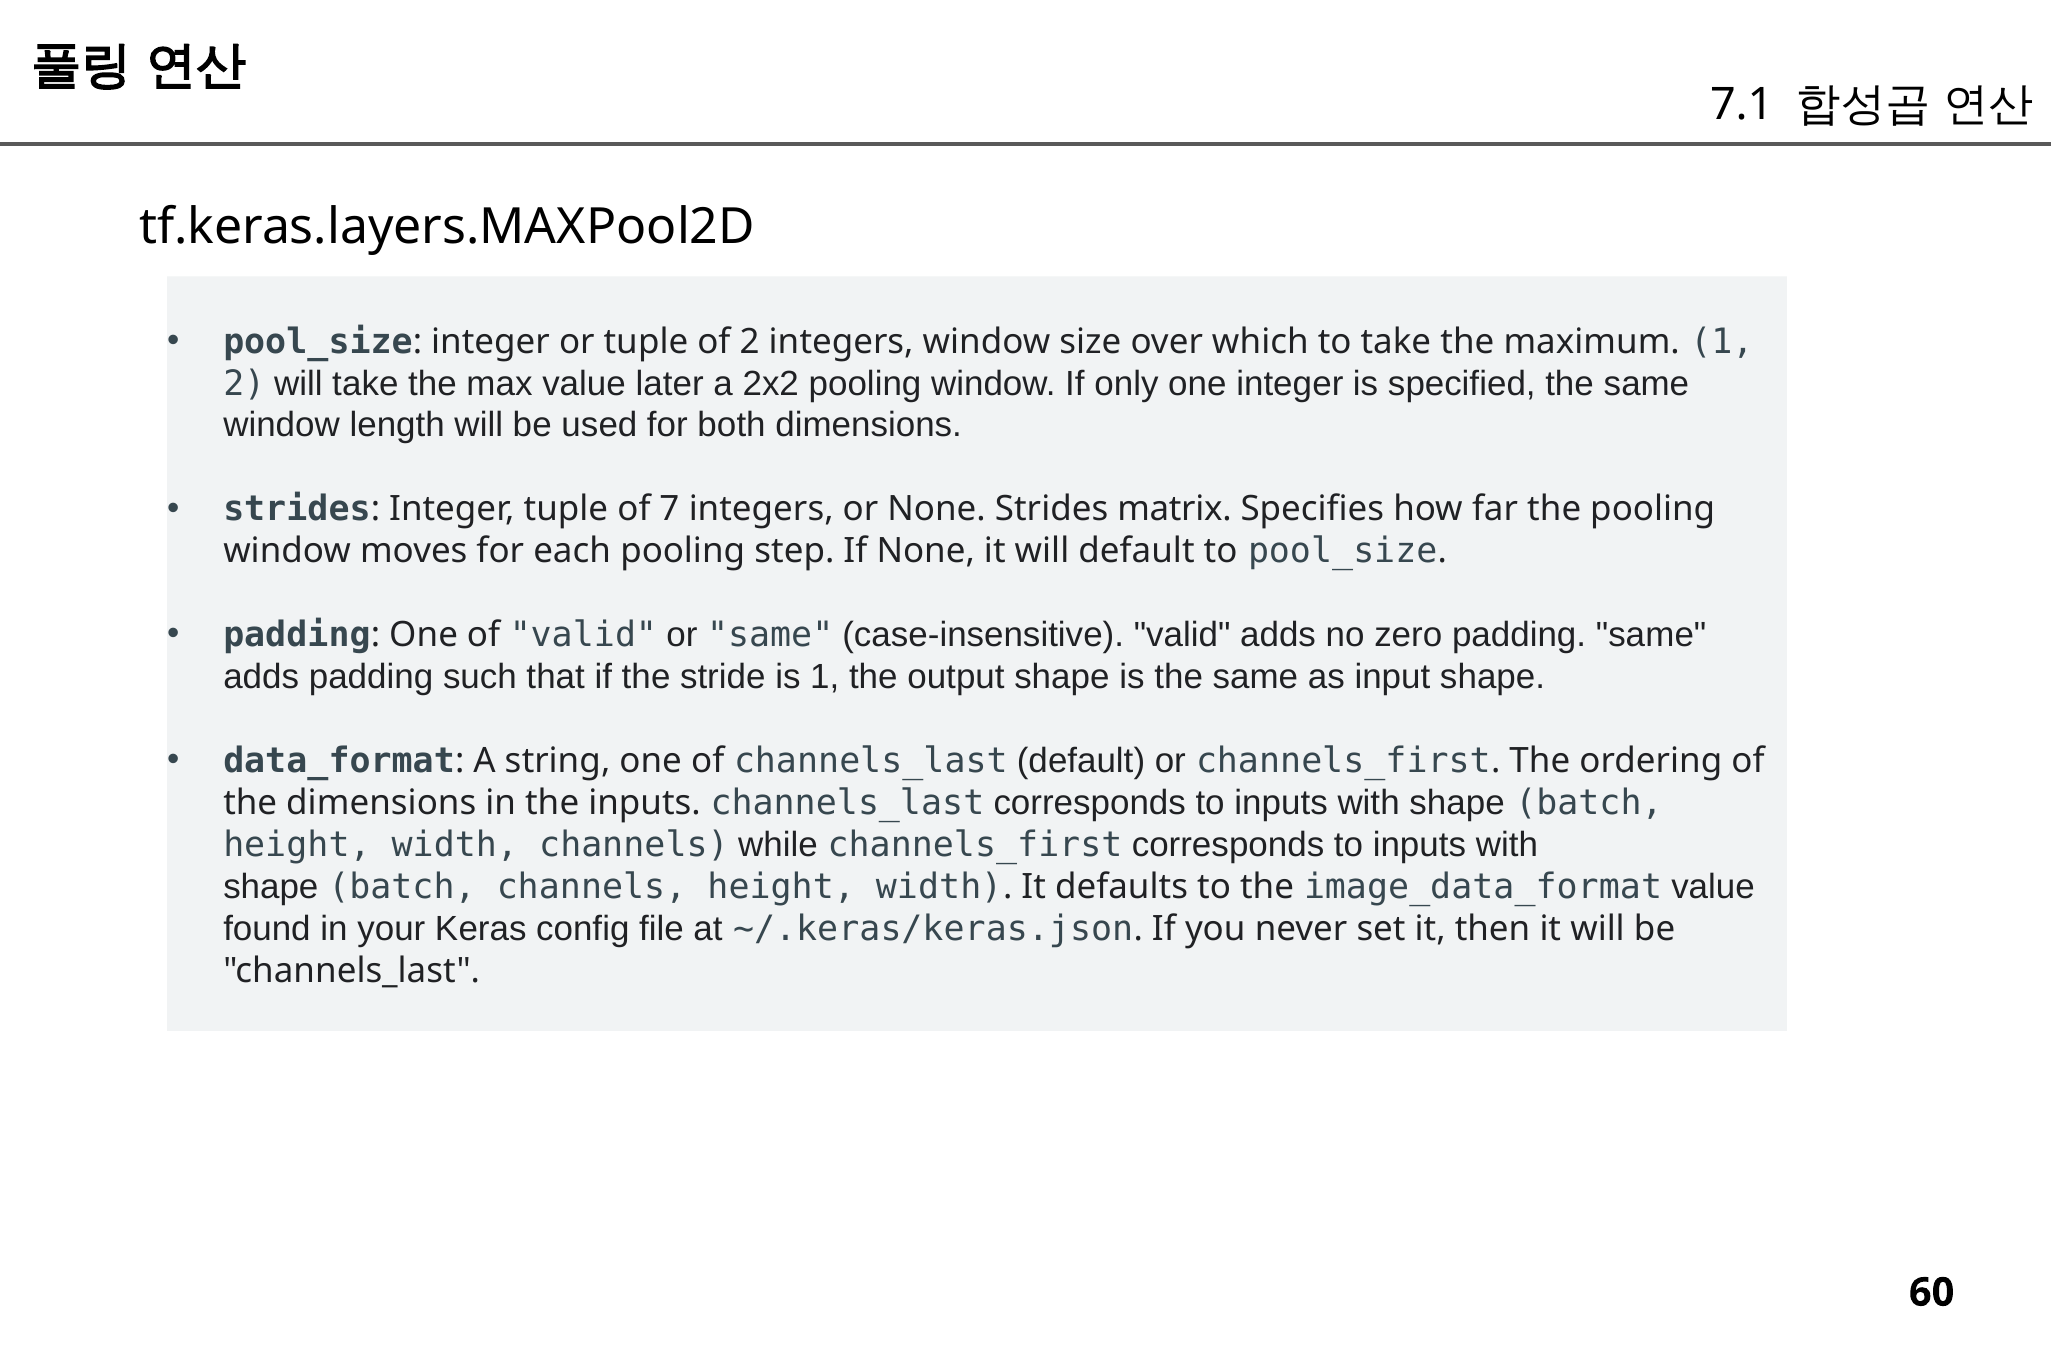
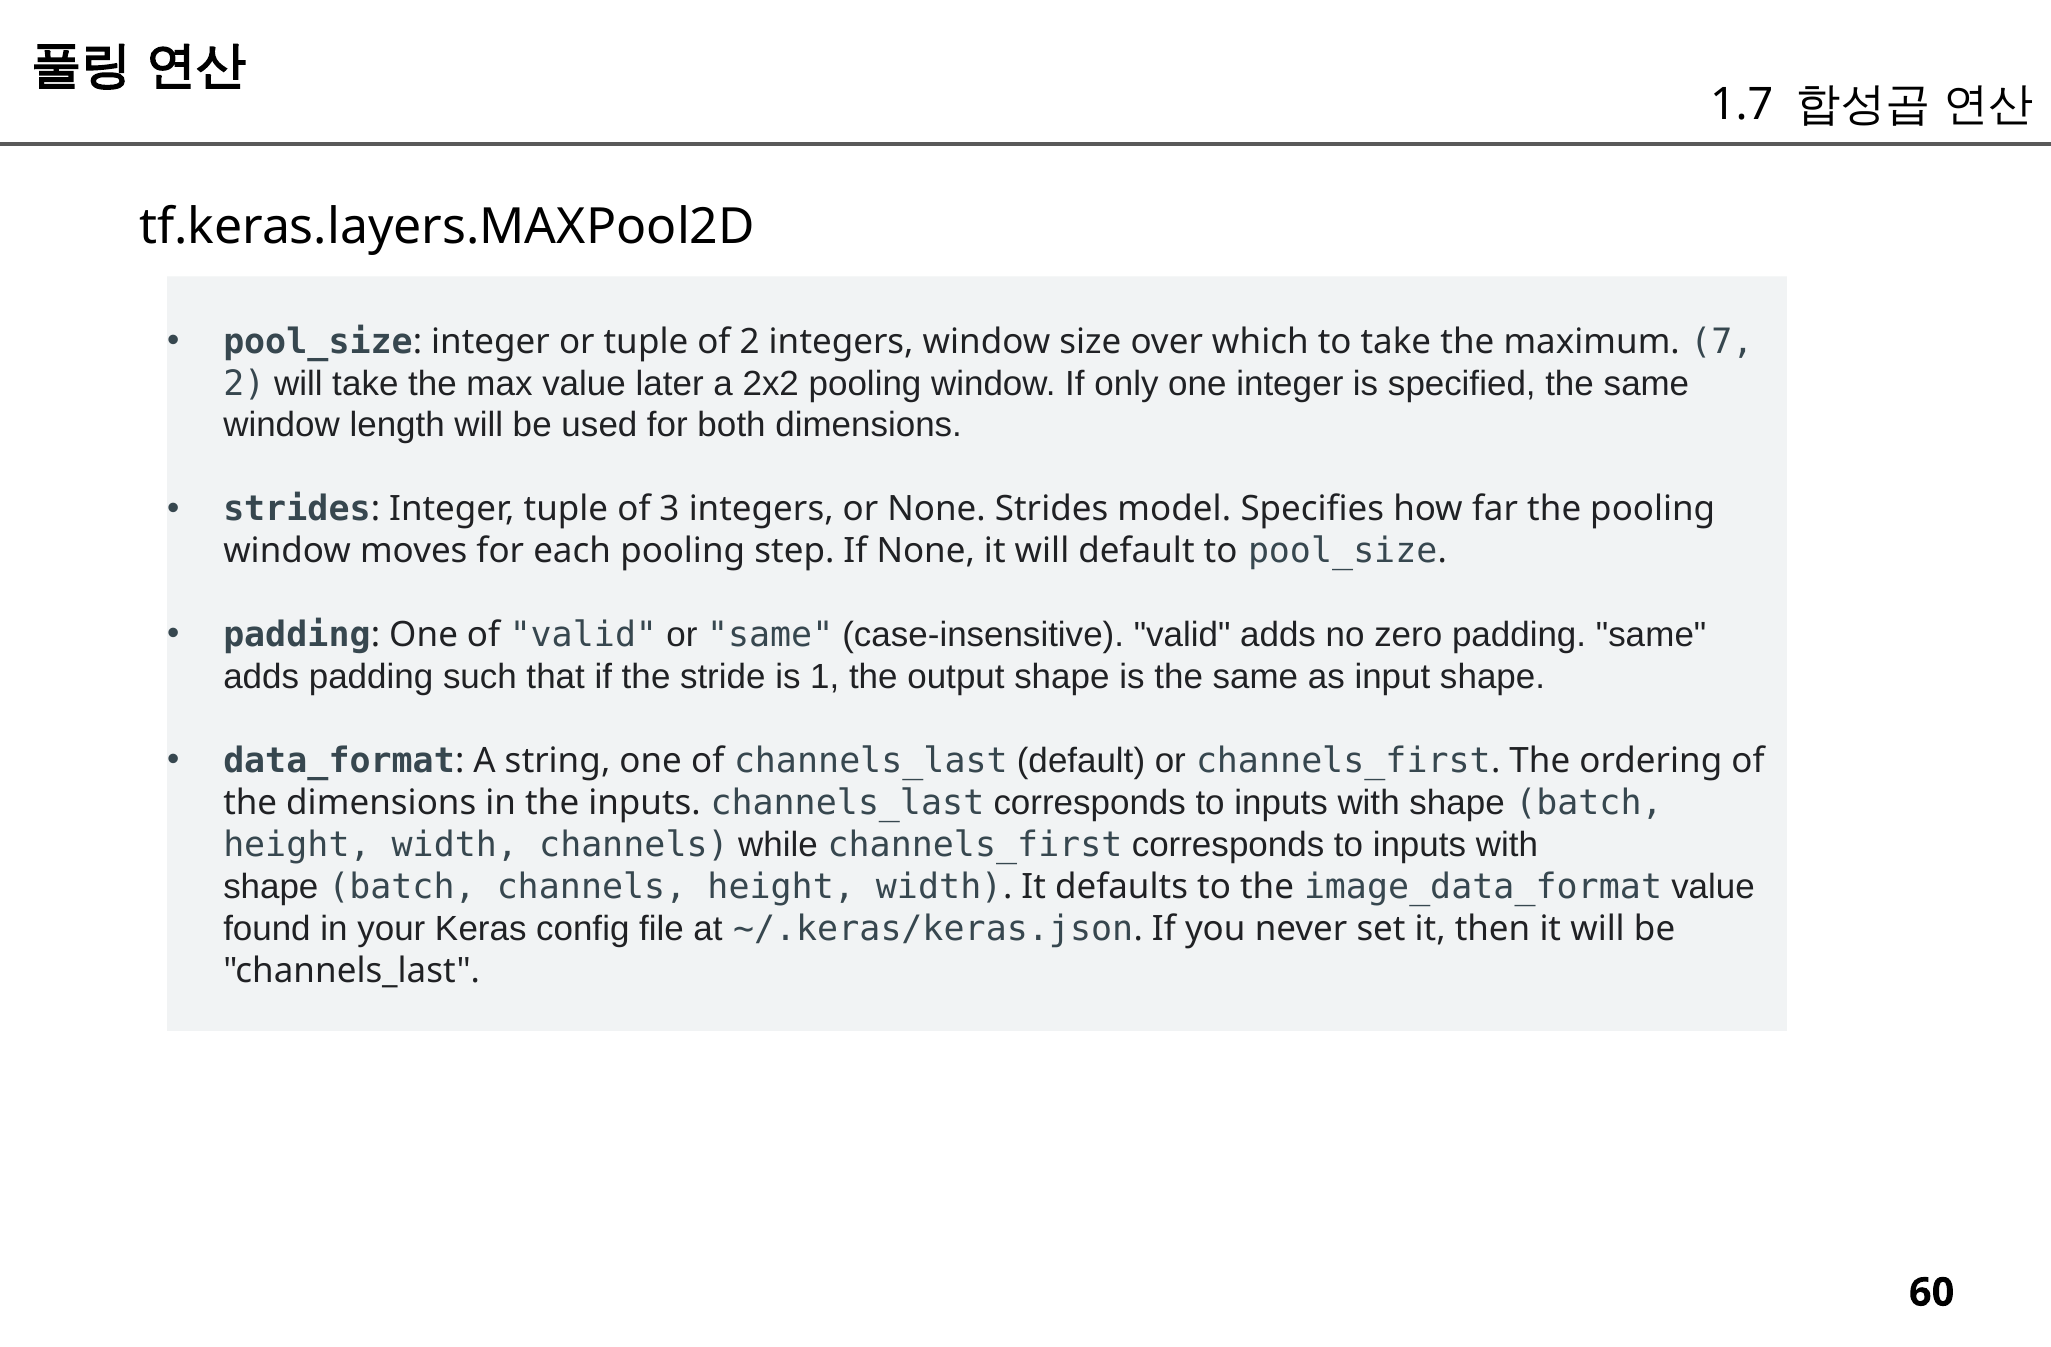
7.1: 7.1 -> 1.7 (1742, 105)
maximum 1: 1 -> 7 (1722, 342)
7: 7 -> 3 (669, 509)
matrix: matrix -> model (1174, 509)
